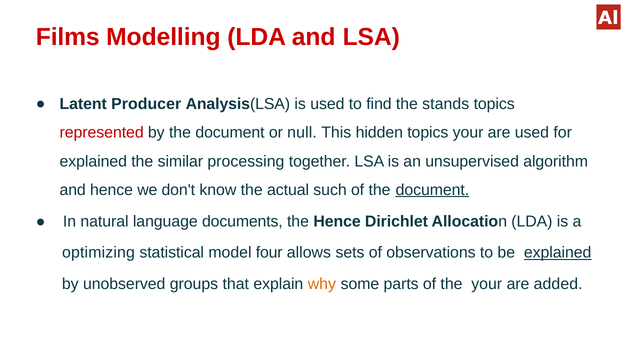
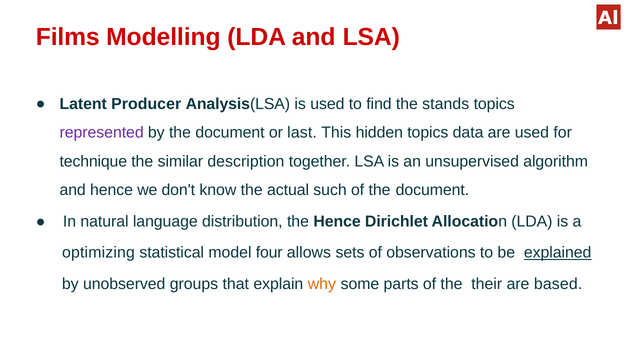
represented colour: red -> purple (102, 133)
null: null -> last (302, 133)
topics your: your -> data (468, 133)
explained: explained -> technique (93, 161)
processing: processing -> description (246, 161)
document underline: present -> none (432, 190)
documents: documents -> distribution (242, 221)
the your: your -> their (487, 284)
added: added -> based (558, 284)
